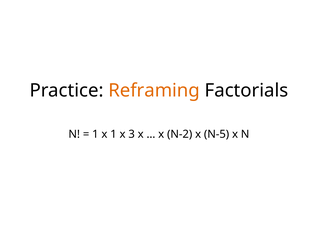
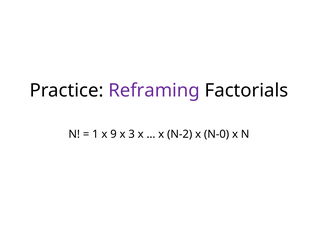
Reframing colour: orange -> purple (154, 91)
x 1: 1 -> 9 (113, 134)
N-5: N-5 -> N-0 (217, 134)
